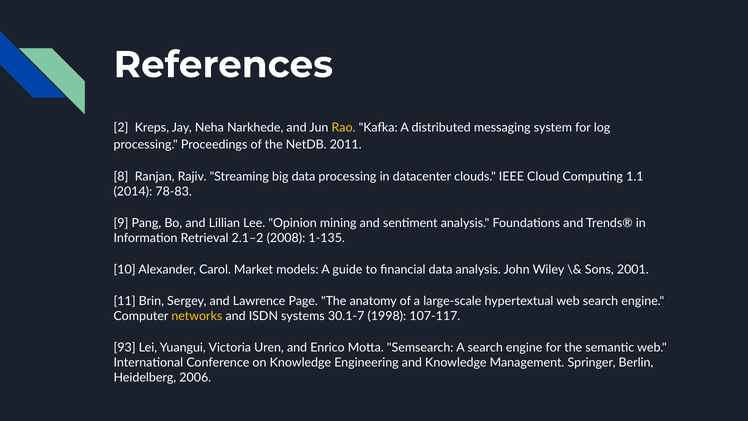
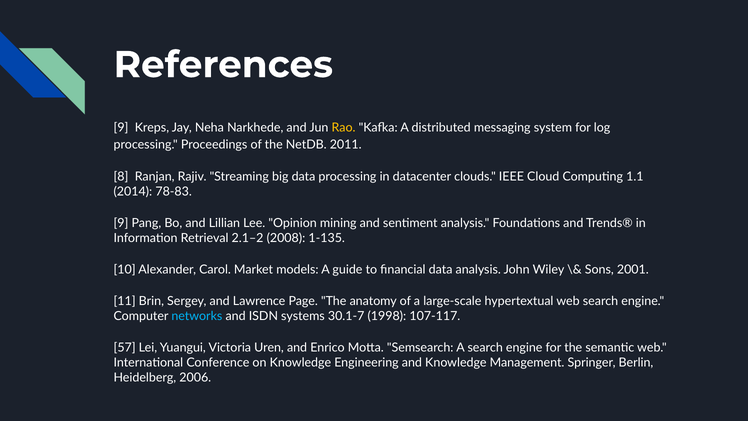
2: 2 -> 9 (121, 128)
networks colour: yellow -> light blue (197, 316)
93: 93 -> 57 (125, 348)
